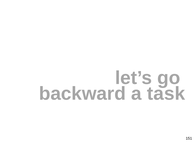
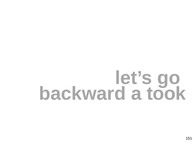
task: task -> took (166, 94)
